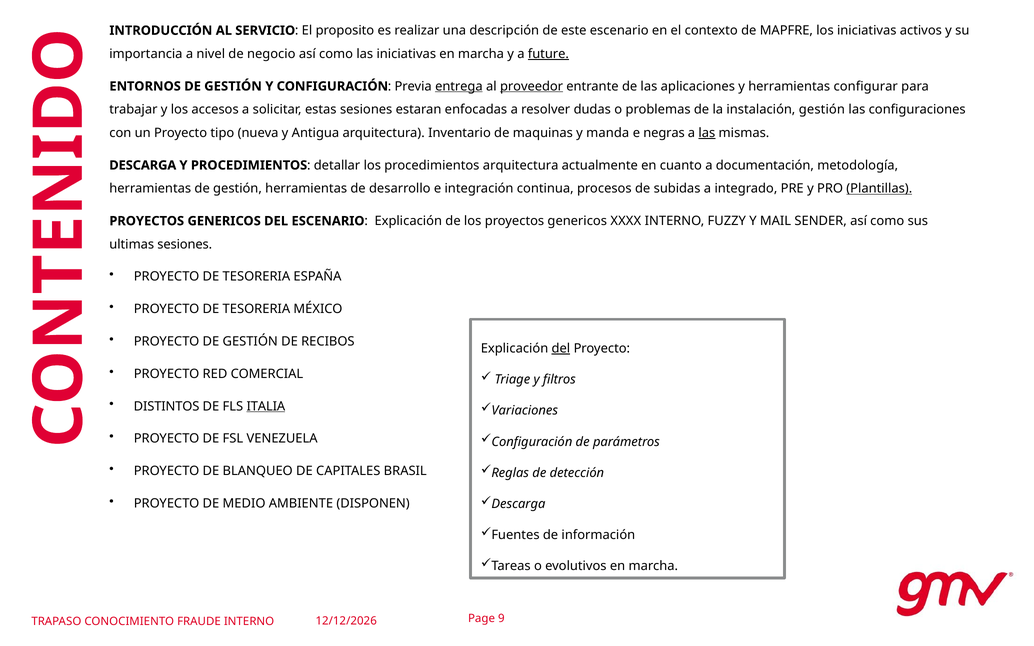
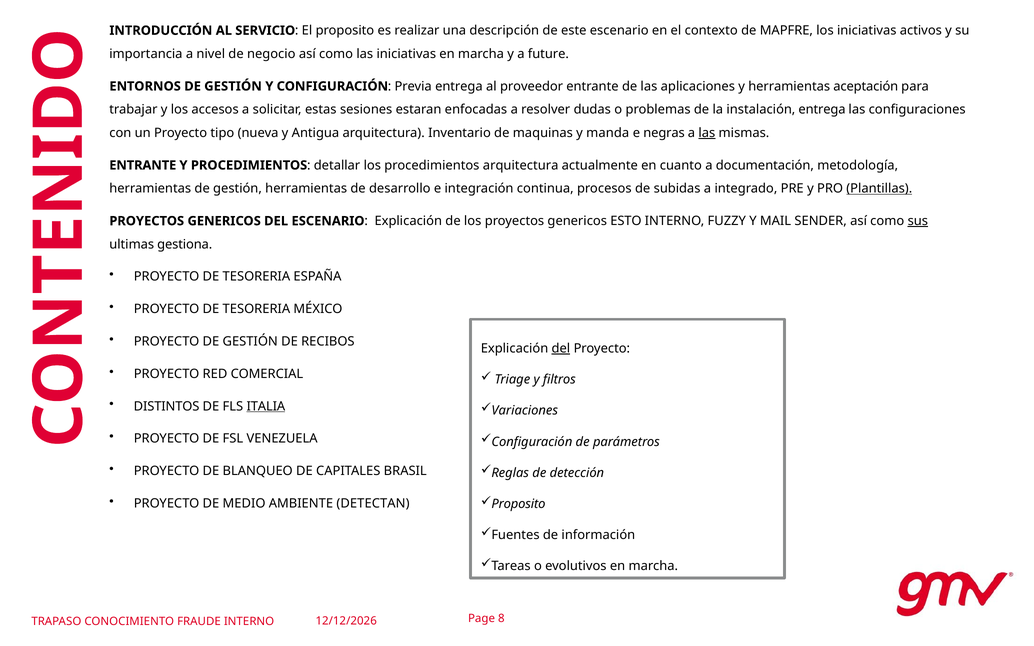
future underline: present -> none (548, 54)
entrega underline: present -> none (459, 86)
proveedor underline: present -> none (532, 86)
configurar: configurar -> aceptación (866, 86)
instalación gestión: gestión -> entrega (822, 110)
DESCARGA: DESCARGA -> ENTRANTE (143, 165)
XXXX: XXXX -> ESTO (626, 221)
sus underline: none -> present (918, 221)
ultimas sesiones: sesiones -> gestiona (185, 244)
DISPONEN: DISPONEN -> DETECTAN (373, 504)
Descarga: Descarga -> Proposito (518, 504)
9: 9 -> 8 (501, 619)
